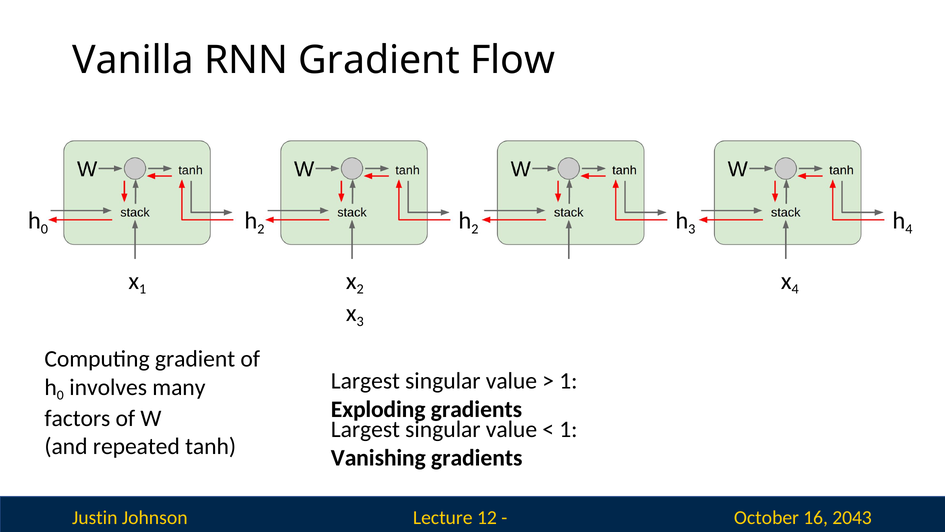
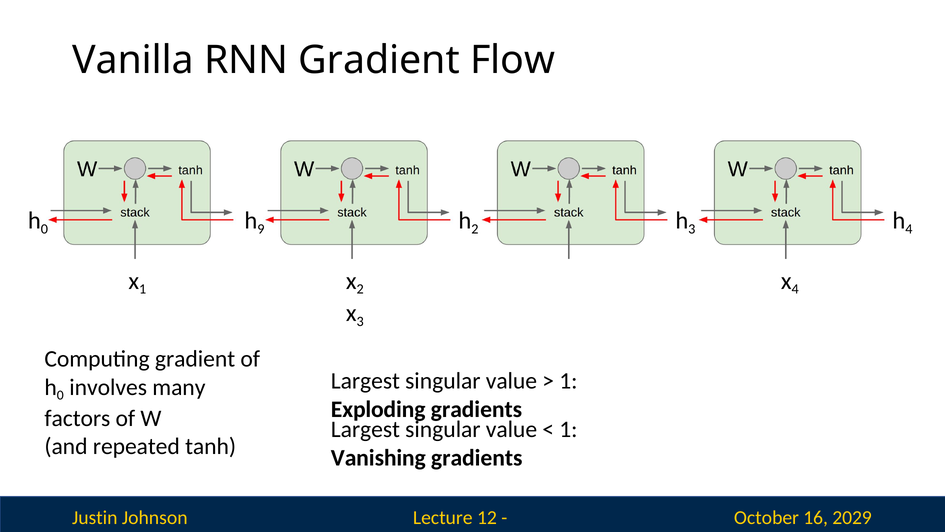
2: 2 -> 9 (261, 229)
2043: 2043 -> 2029 (852, 517)
